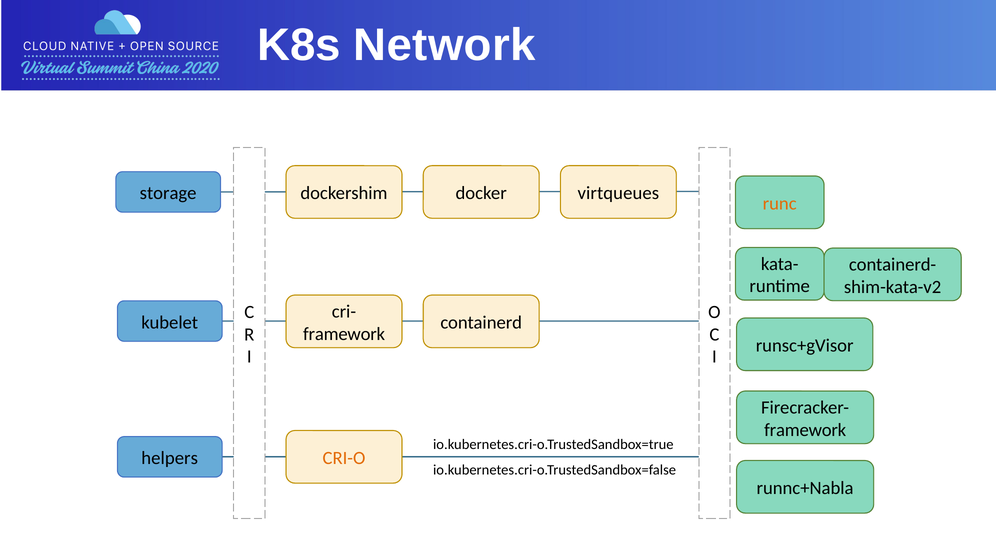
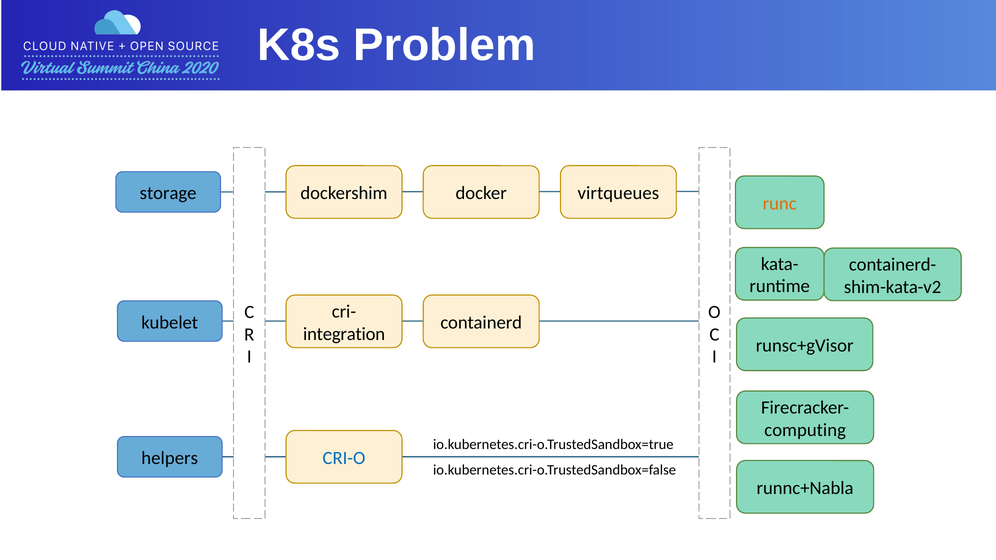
Network: Network -> Problem (445, 45)
framework: framework -> integration (344, 334)
framework: framework -> computing (805, 430)
CRI-O colour: orange -> blue (344, 458)
